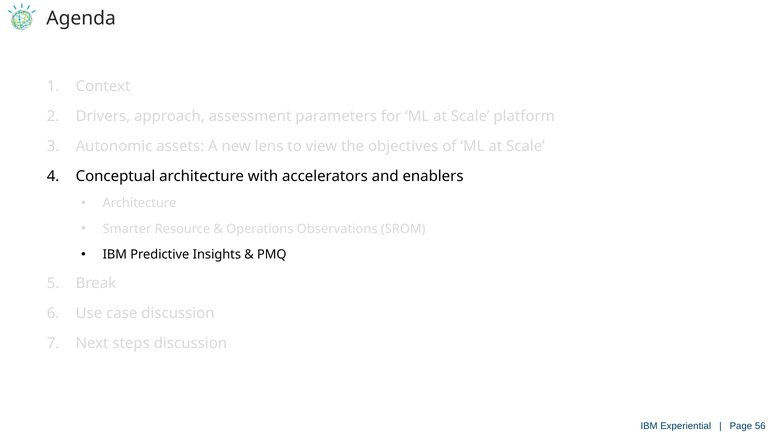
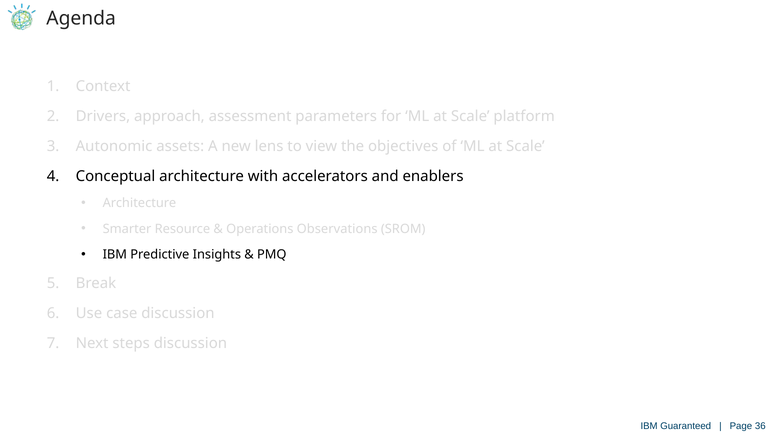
Experiential: Experiential -> Guaranteed (686, 426)
56: 56 -> 36 (760, 426)
